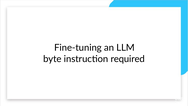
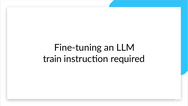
byte: byte -> train (52, 59)
